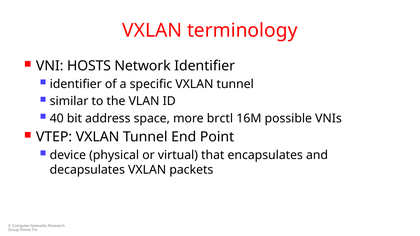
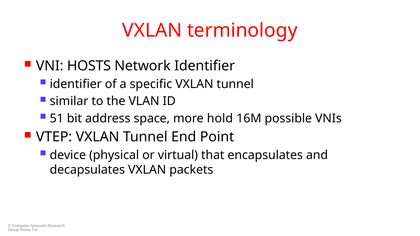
40: 40 -> 51 (57, 118)
brctl: brctl -> hold (220, 118)
